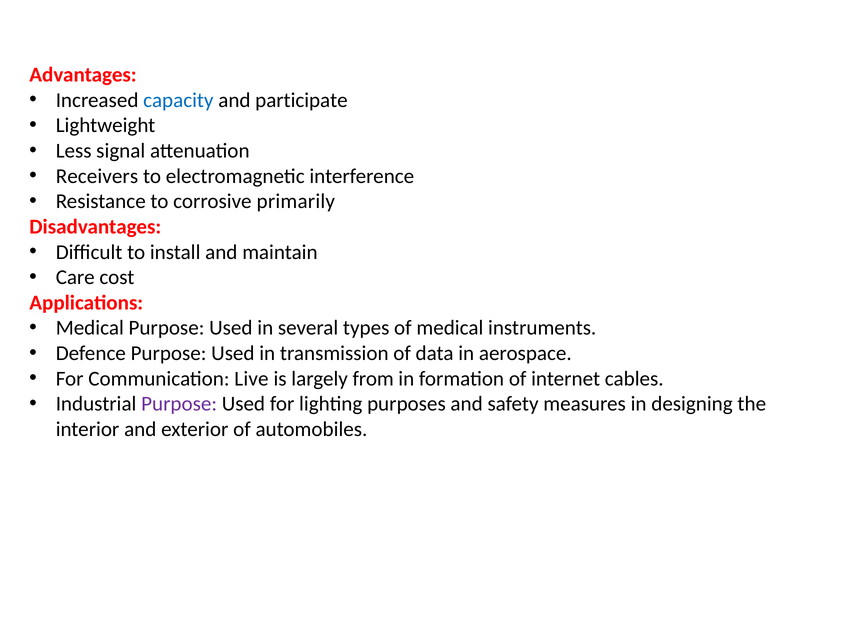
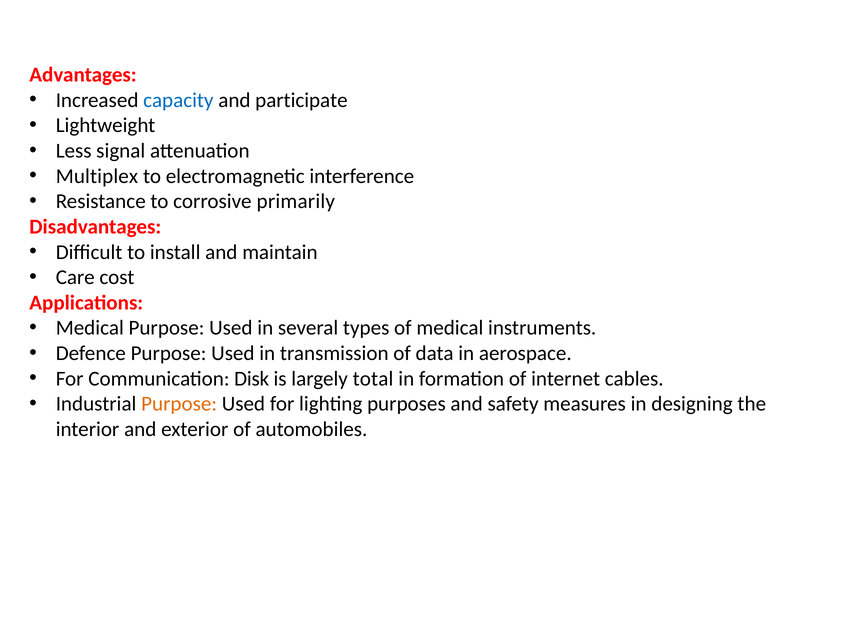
Receivers: Receivers -> Multiplex (97, 176)
Live: Live -> Disk (252, 379)
from: from -> total (373, 379)
Purpose colour: purple -> orange (179, 404)
